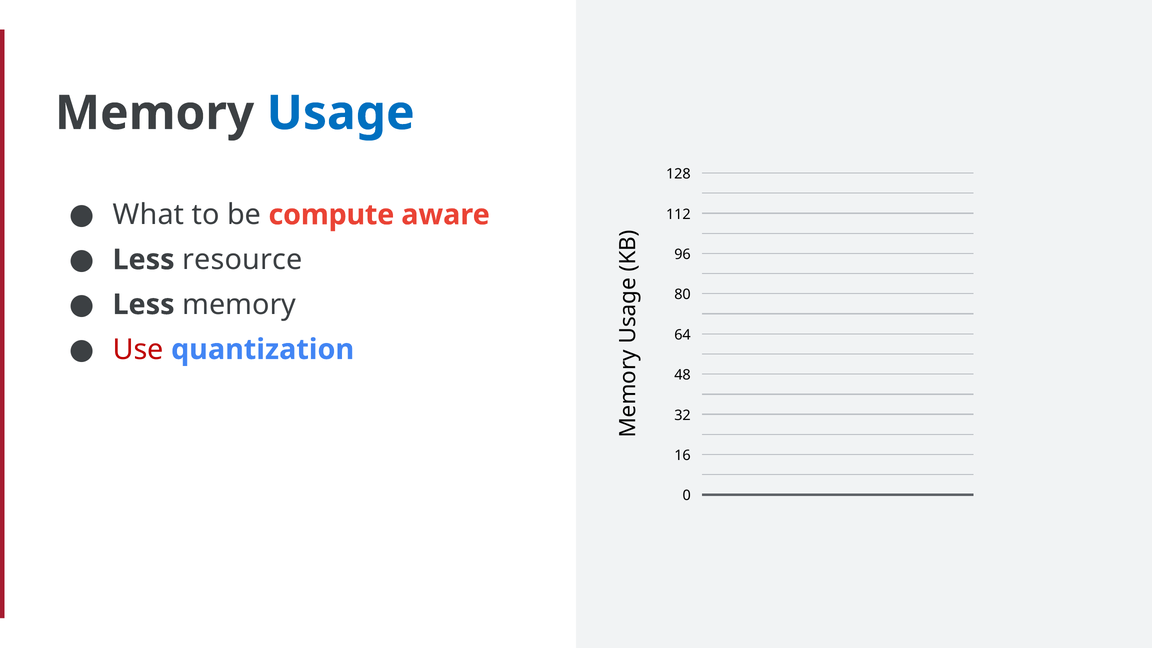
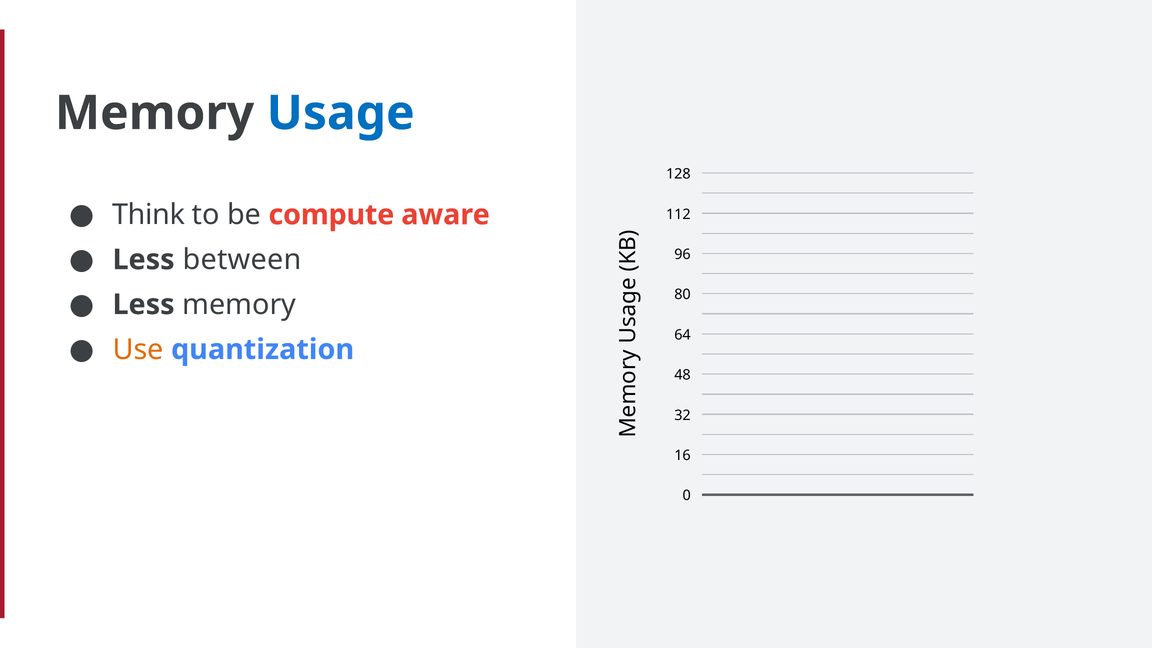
What: What -> Think (149, 215)
resource: resource -> between (242, 260)
Use colour: red -> orange (138, 350)
